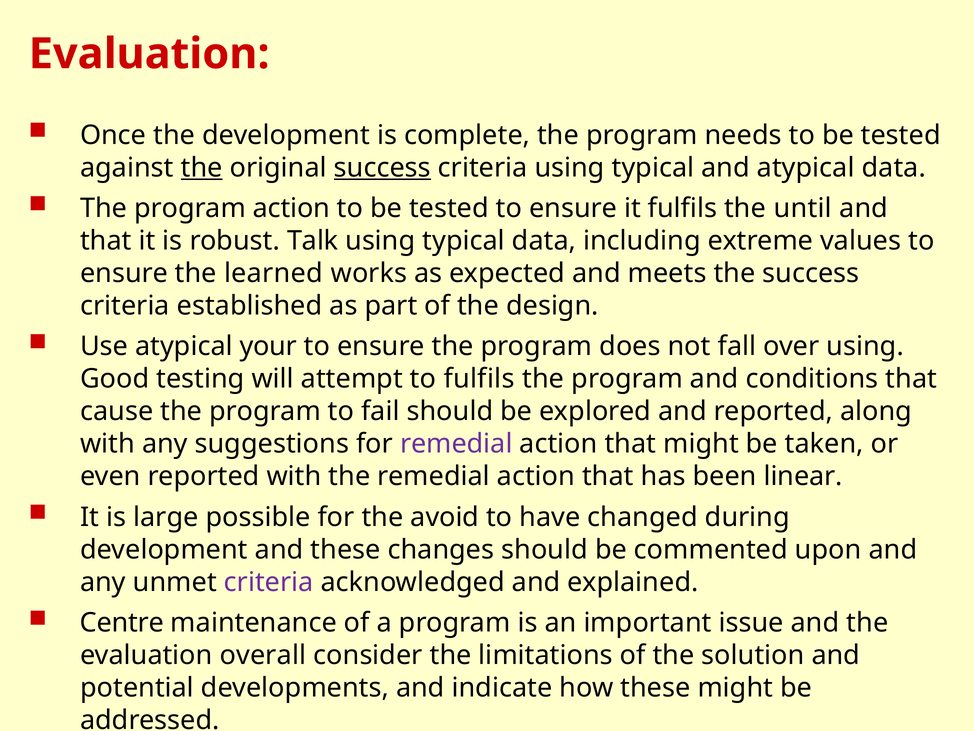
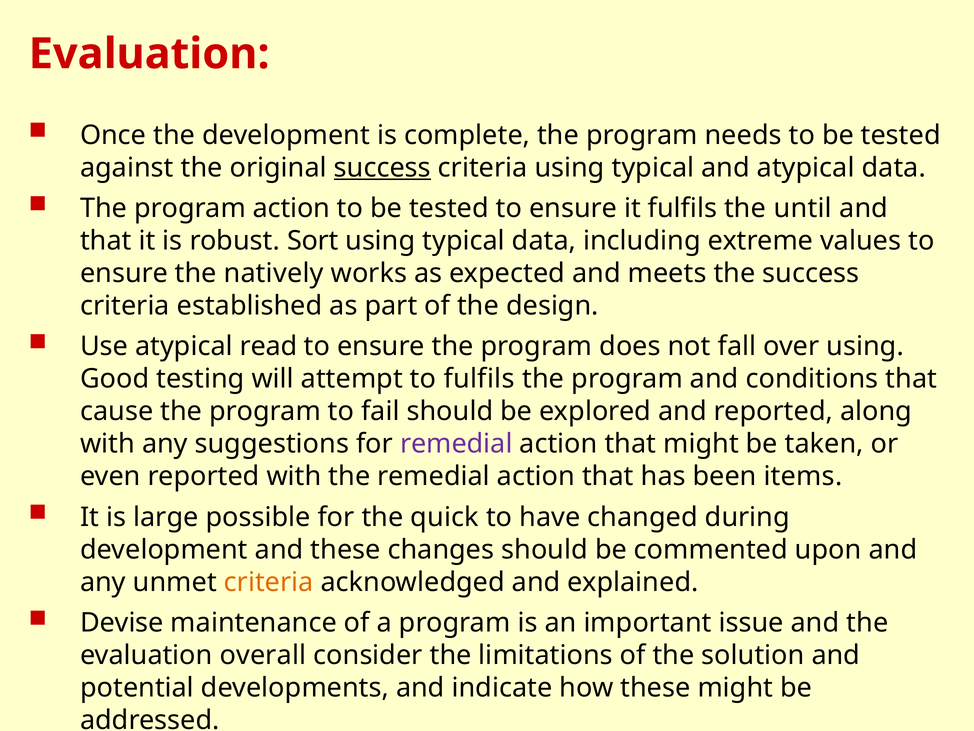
the underline: present -> none (202, 168)
Talk: Talk -> Sort (313, 241)
learned: learned -> natively (274, 273)
your: your -> read (268, 346)
linear: linear -> items (803, 476)
avoid: avoid -> quick (445, 517)
criteria colour: purple -> orange (269, 582)
Centre: Centre -> Devise (122, 622)
